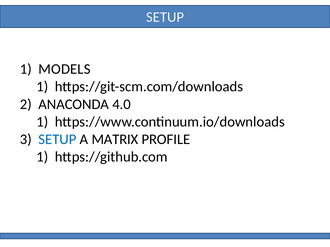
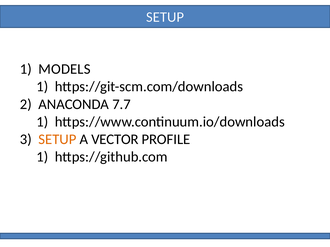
4.0: 4.0 -> 7.7 (122, 104)
SETUP colour: blue -> orange (57, 140)
MATRIX: MATRIX -> VECTOR (115, 140)
